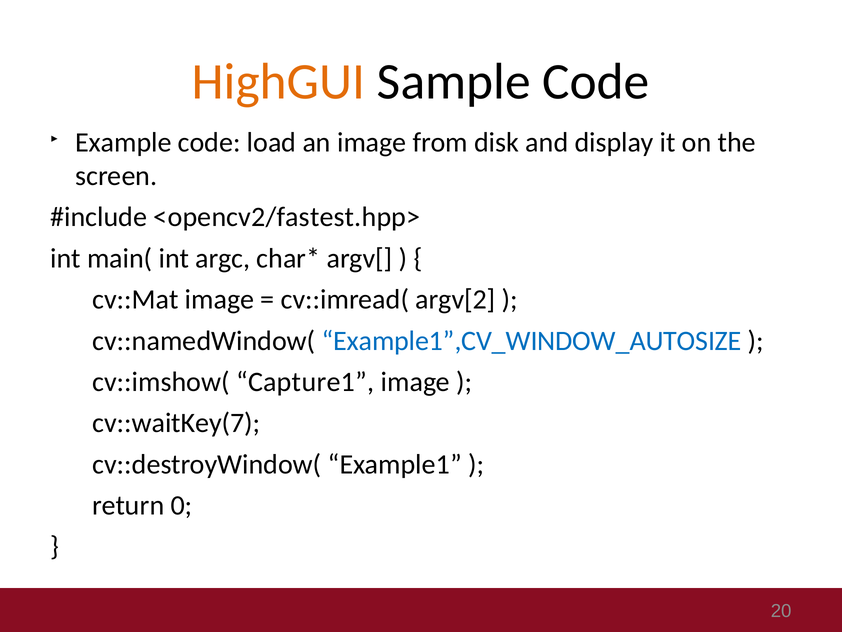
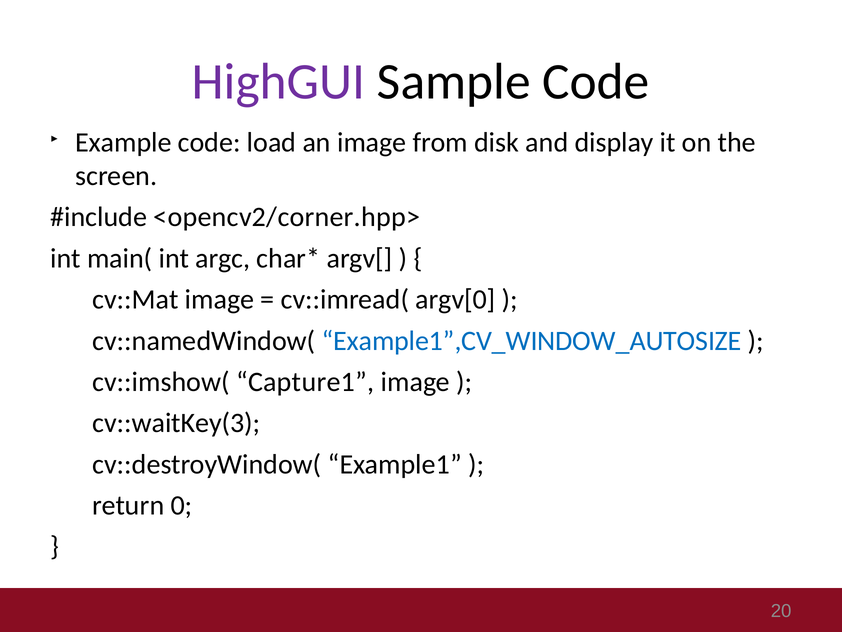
HighGUI colour: orange -> purple (279, 82)
<opencv2/fastest.hpp>: <opencv2/fastest.hpp> -> <opencv2/corner.hpp> (287, 217)
argv[2: argv[2 -> argv[0 (455, 299)
cv::waitKey(7: cv::waitKey(7 -> cv::waitKey(3 (176, 423)
